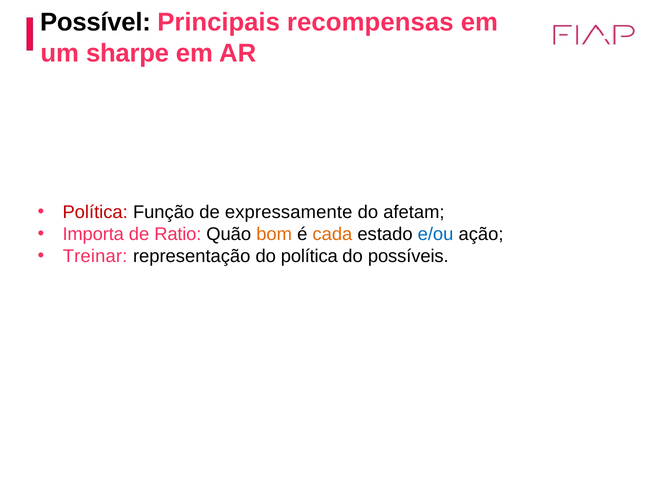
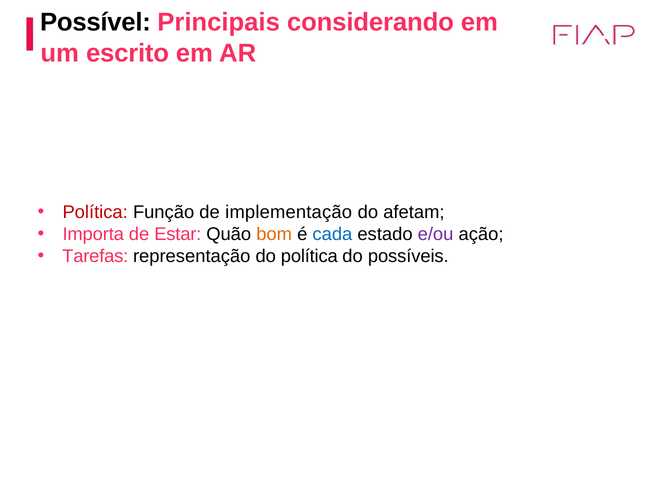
recompensas: recompensas -> considerando (370, 22)
sharpe: sharpe -> escrito (127, 53)
expressamente: expressamente -> implementação (289, 213)
Ratio: Ratio -> Estar (178, 235)
cada colour: orange -> blue (332, 235)
e/ou colour: blue -> purple (436, 235)
Treinar: Treinar -> Tarefas (95, 257)
